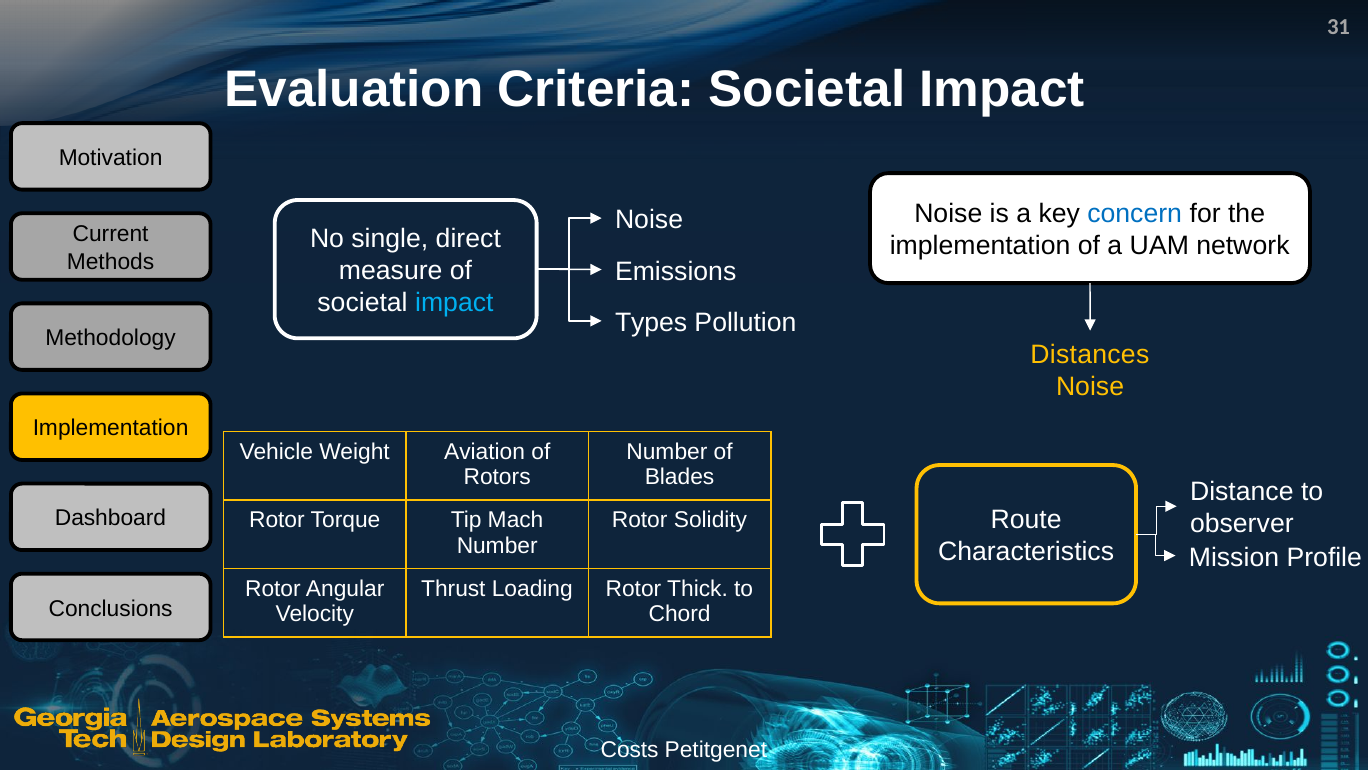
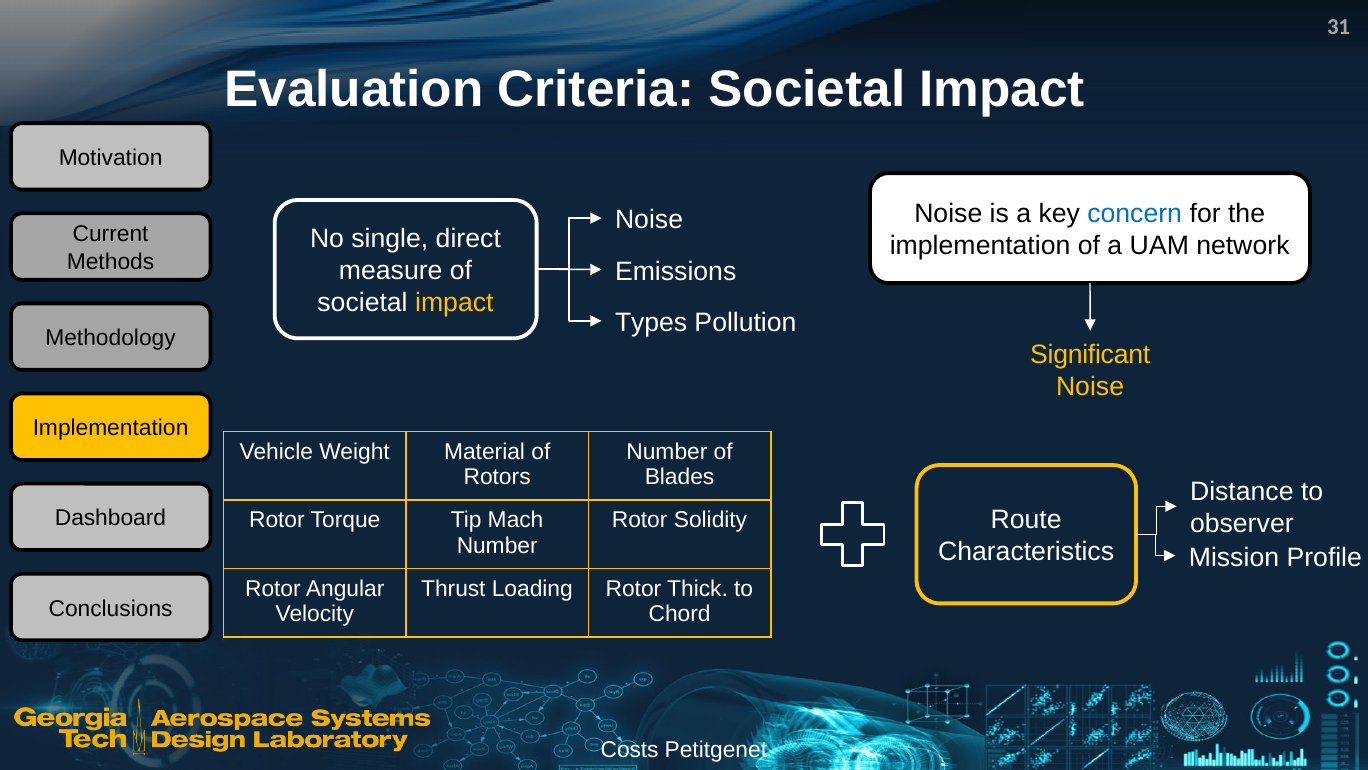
impact colour: light blue -> yellow (454, 303)
Distances: Distances -> Significant (1090, 355)
Aviation: Aviation -> Material (485, 451)
